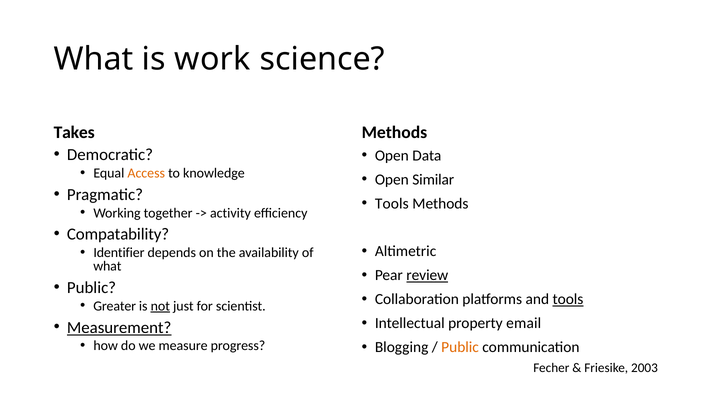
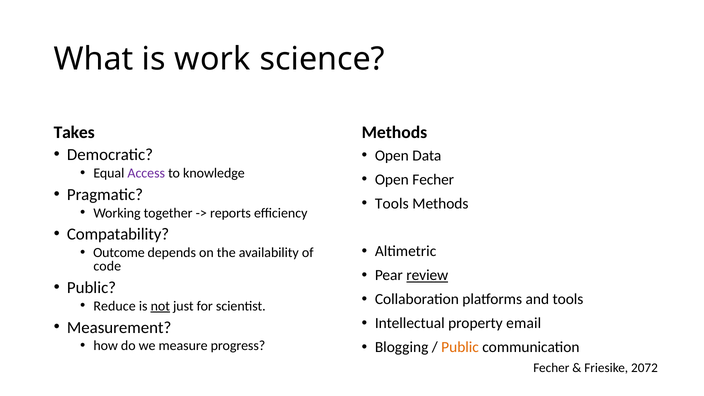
Access colour: orange -> purple (146, 173)
Open Similar: Similar -> Fecher (433, 179)
activity: activity -> reports (230, 213)
Identifier: Identifier -> Outcome (119, 253)
what: what -> code (107, 266)
tools underline: present -> none (568, 299)
Greater: Greater -> Reduce (115, 306)
Measurement underline: present -> none (119, 328)
2003: 2003 -> 2072 (644, 368)
